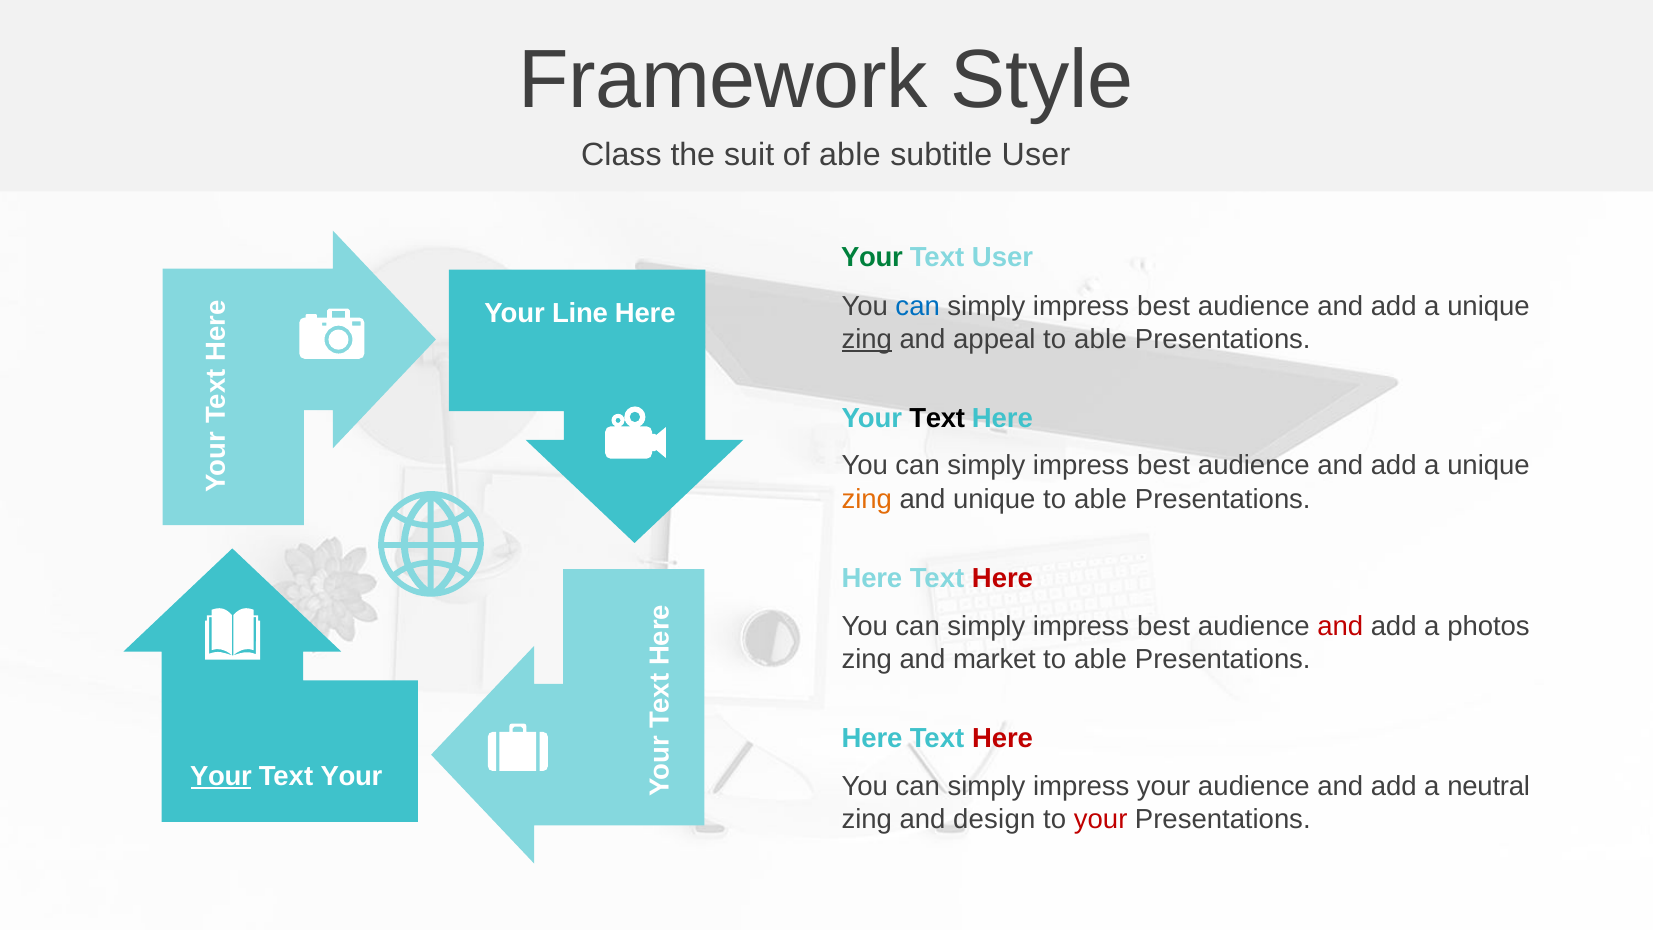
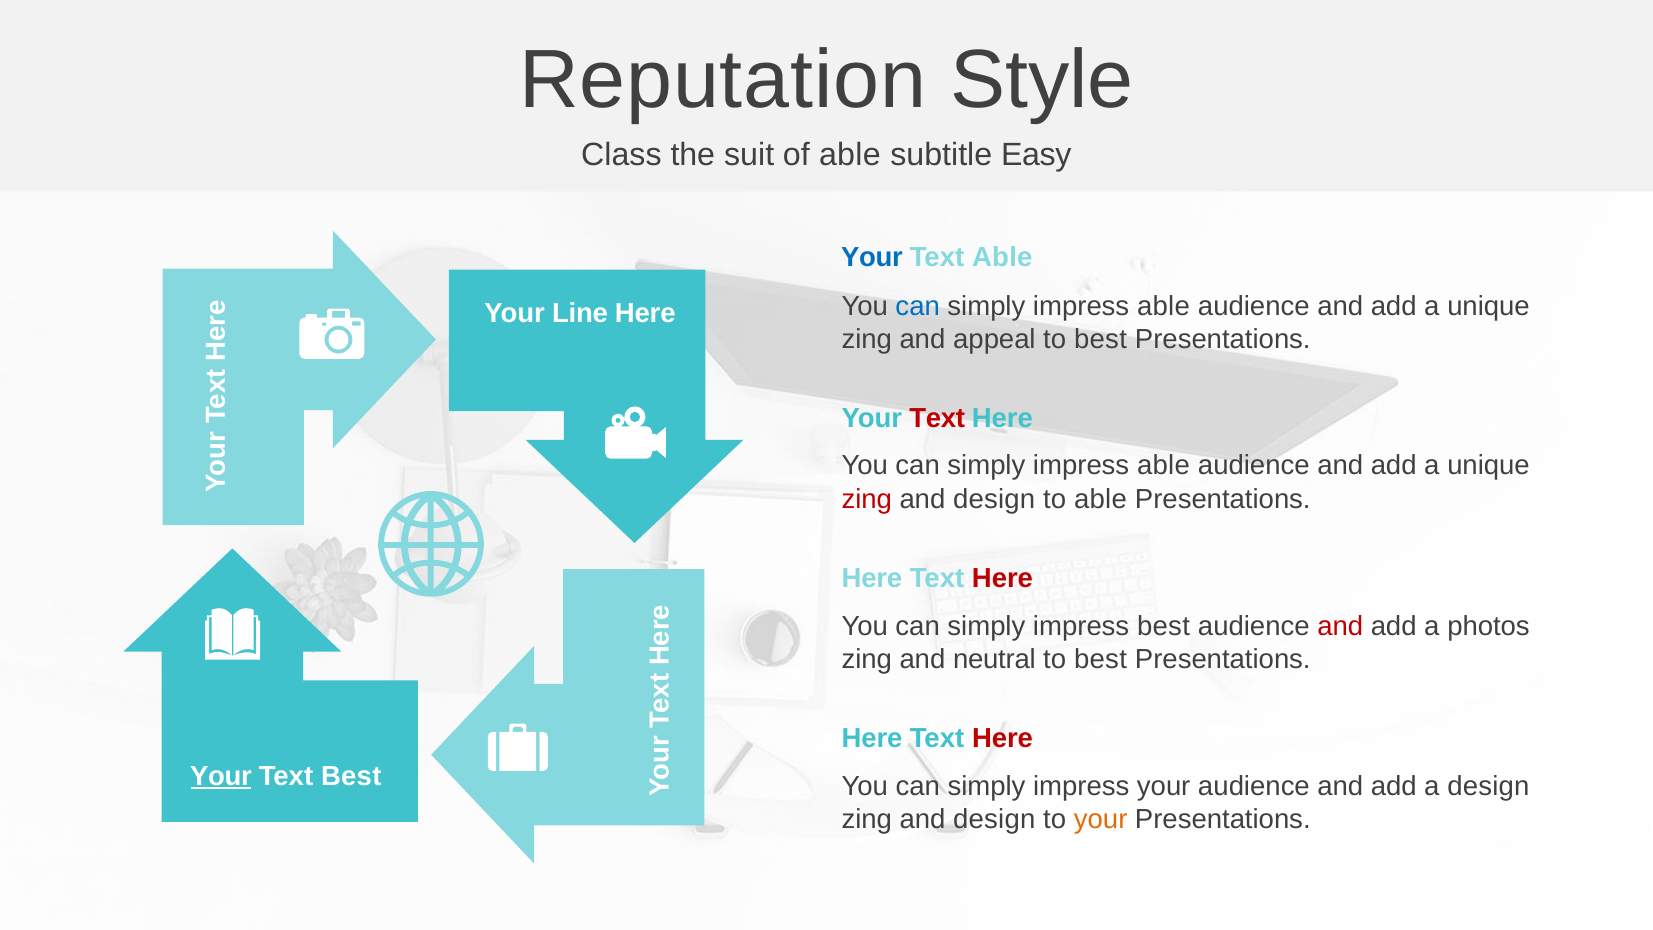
Framework: Framework -> Reputation (723, 80)
subtitle User: User -> Easy (1036, 155)
Your colour: green -> blue (872, 258)
Text User: User -> Able (1002, 258)
best: best -> able (1163, 306)
zing underline: present -> none (867, 339)
appeal to able: able -> best (1100, 339)
Text colour: black -> red (937, 419)
best: best -> able (1163, 466)
zing colour: orange -> red (867, 499)
unique: unique -> design (994, 499)
market: market -> neutral (994, 659)
able: able -> best (1100, 659)
Text Your: Your -> Best (351, 776)
a neutral: neutral -> design (1488, 786)
your colour: red -> orange (1101, 819)
